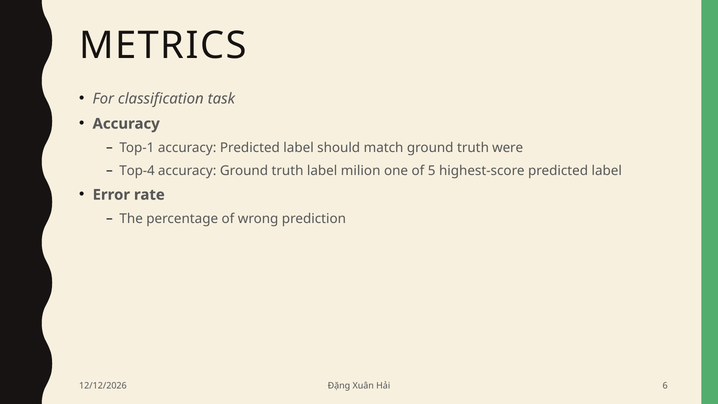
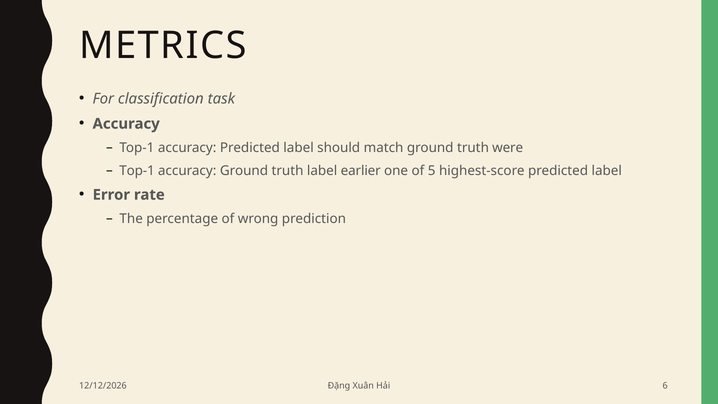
Top-4: Top-4 -> Top-1 (137, 171)
milion: milion -> earlier (361, 171)
